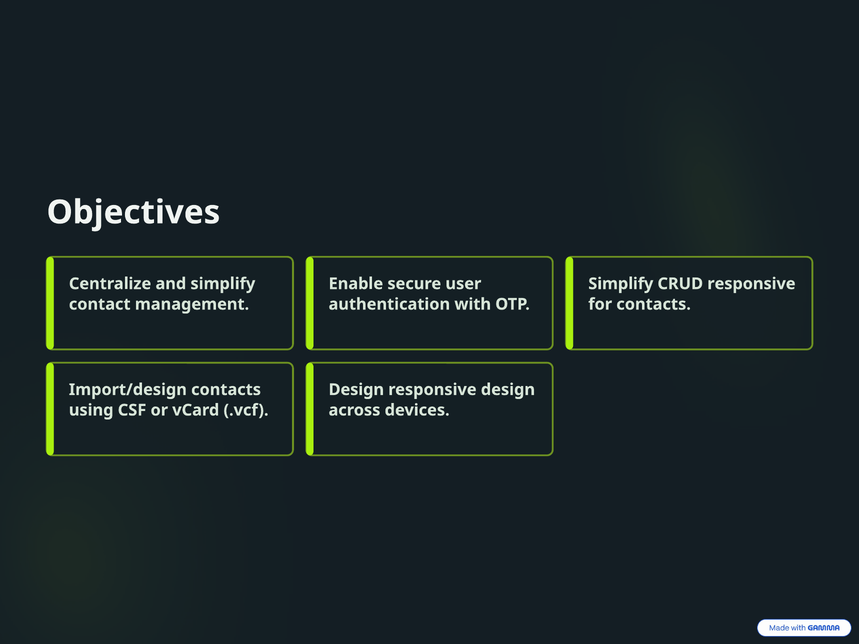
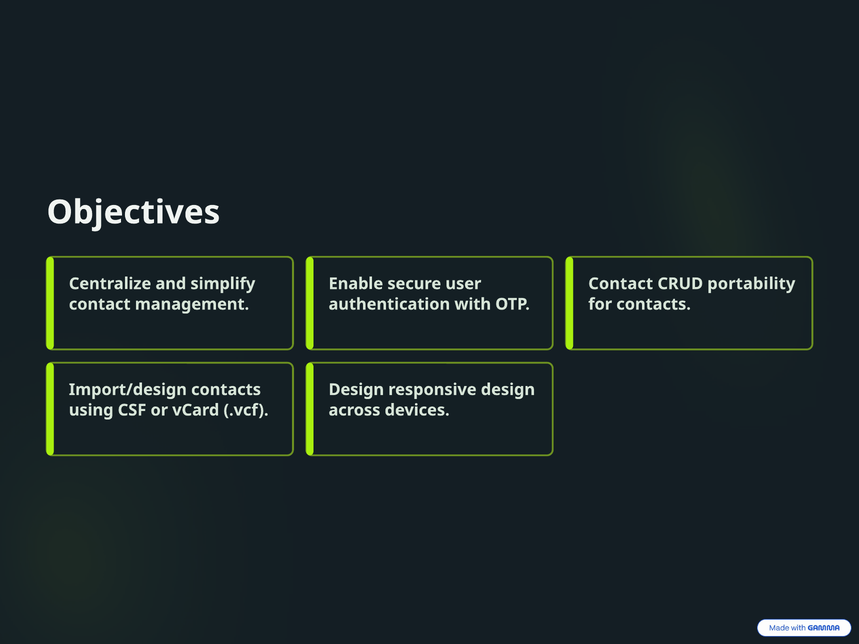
Simplify: Simplify -> Contact (621, 284)
CRUD responsive: responsive -> portability (751, 284)
